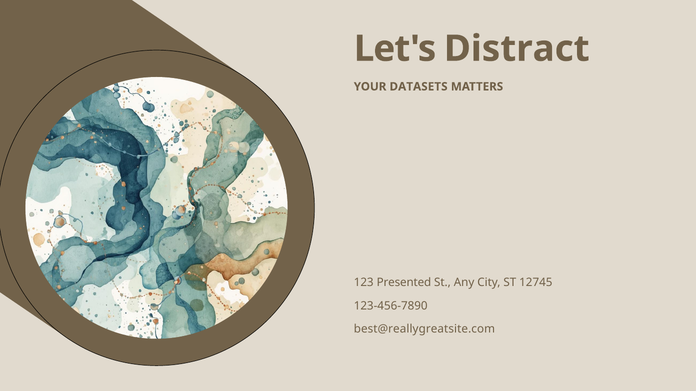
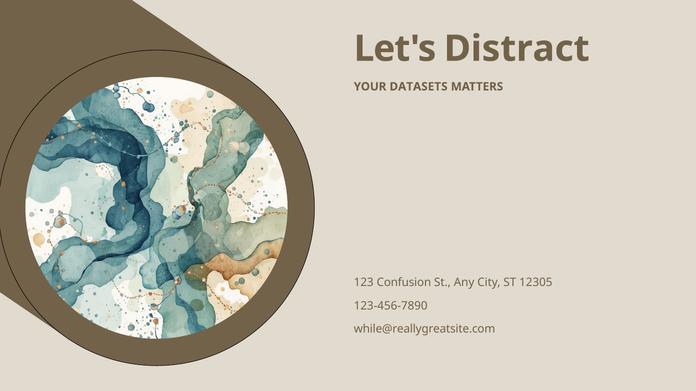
Presented: Presented -> Confusion (404, 283)
12745: 12745 -> 12305 (536, 283)
best@reallygreatsite.com: best@reallygreatsite.com -> while@reallygreatsite.com (425, 329)
